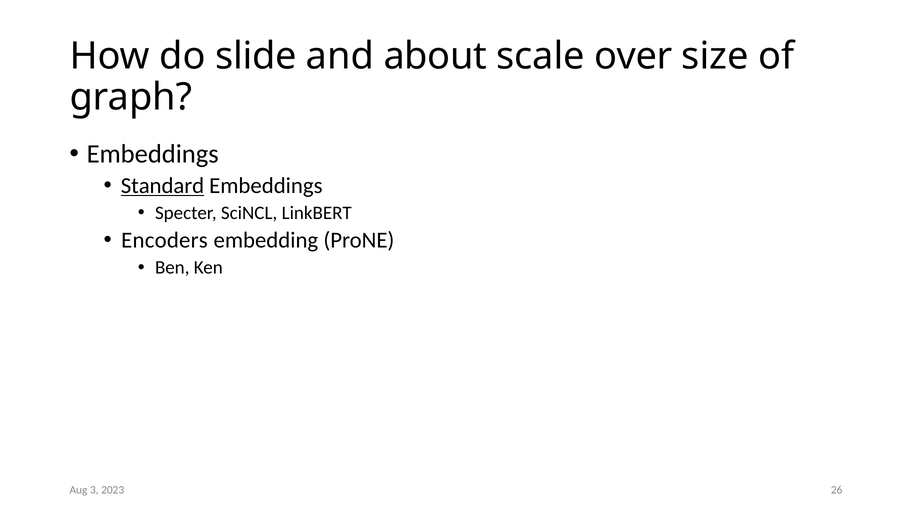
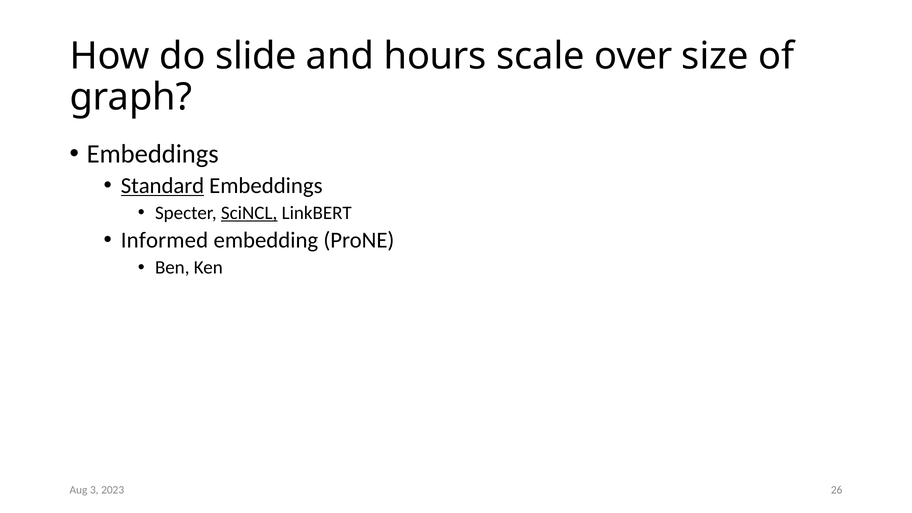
about: about -> hours (435, 56)
SciNCL underline: none -> present (249, 213)
Encoders: Encoders -> Informed (165, 240)
